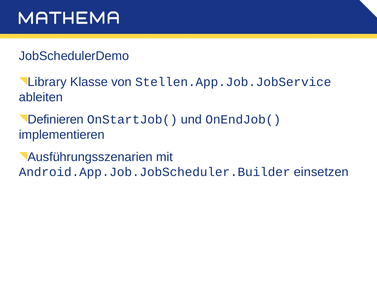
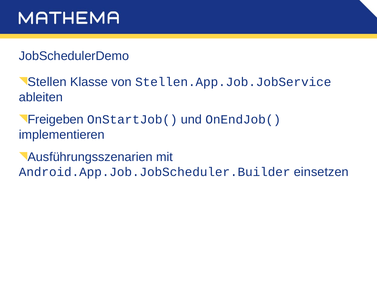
Library: Library -> Stellen (47, 82)
Definieren: Definieren -> Freigeben (56, 120)
